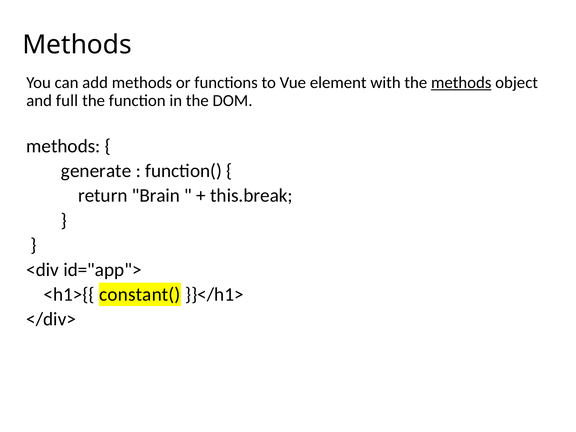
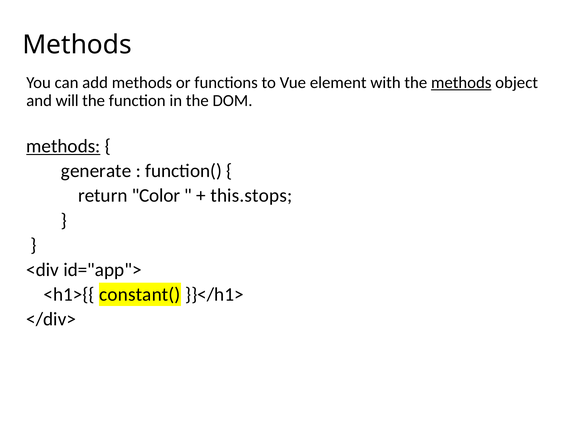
full: full -> will (67, 101)
methods underline: none -> present (63, 146)
Brain: Brain -> Color (156, 196)
this.break: this.break -> this.stops (251, 196)
